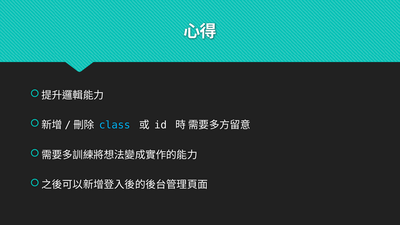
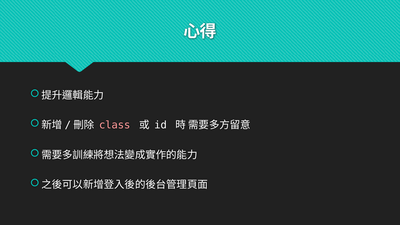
class colour: light blue -> pink (115, 125)
